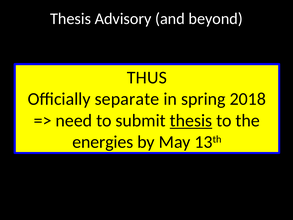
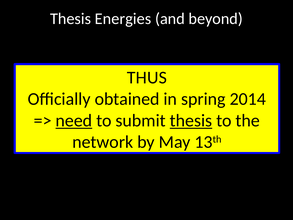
Advisory: Advisory -> Energies (123, 19)
separate: separate -> obtained (127, 99)
2018: 2018 -> 2014 (248, 99)
need underline: none -> present (74, 120)
energies: energies -> network (103, 142)
